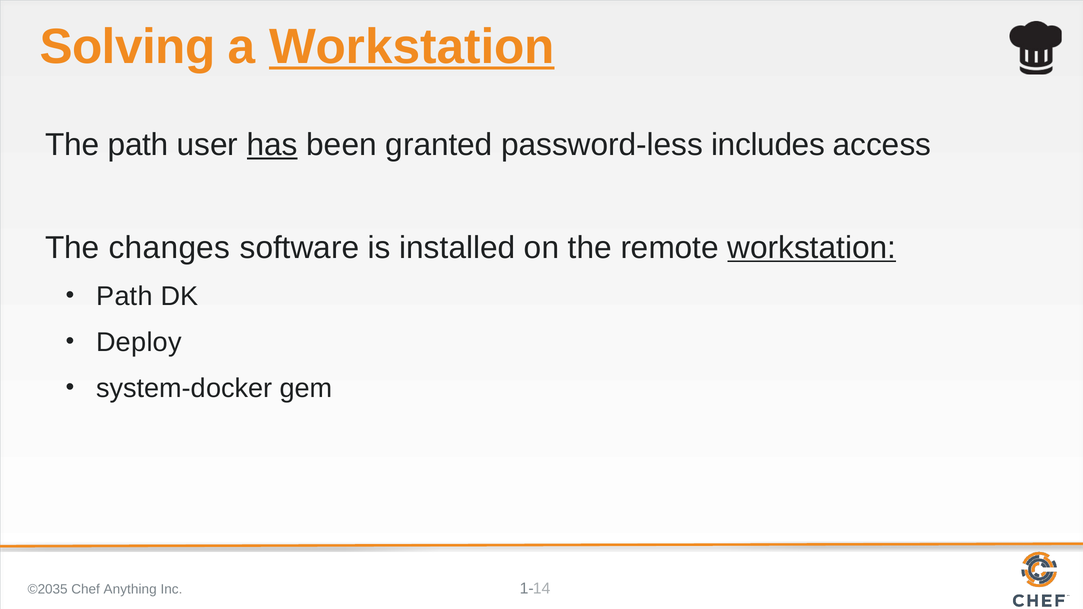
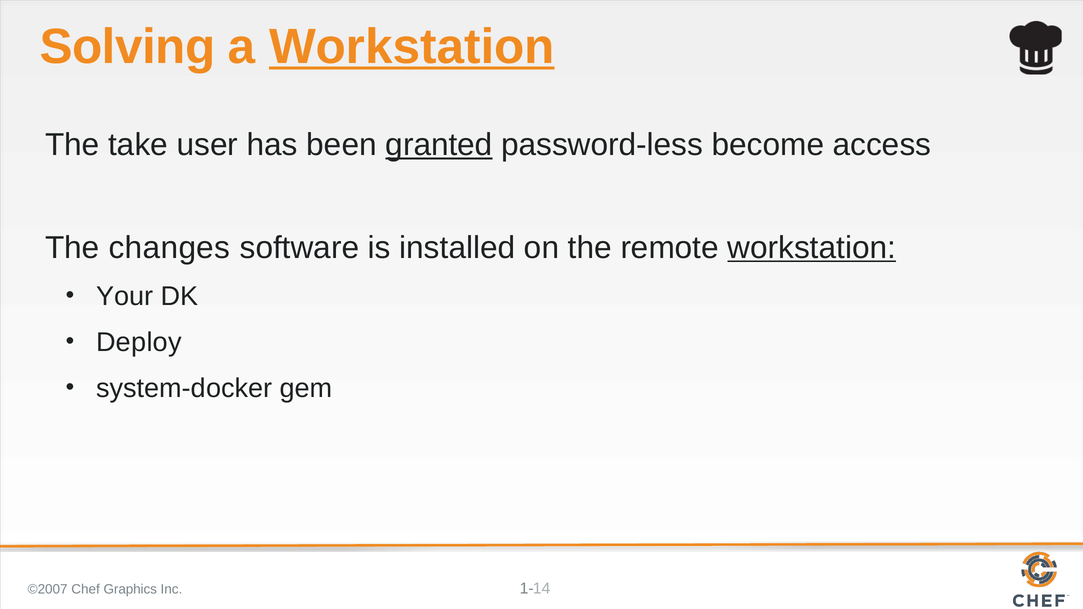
The path: path -> take (138, 145)
has underline: present -> none (272, 145)
granted underline: none -> present (439, 145)
includes: includes -> become (768, 145)
Path: Path -> Your (125, 296)
©2035: ©2035 -> ©2007 (48, 589)
Anything: Anything -> Graphics (130, 589)
